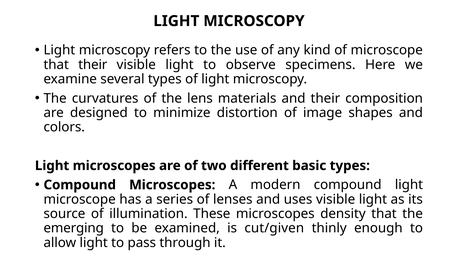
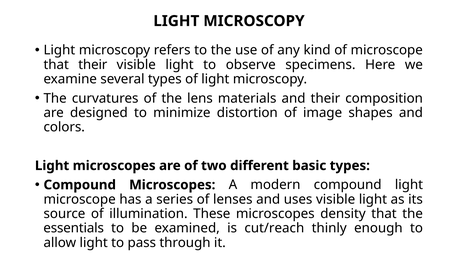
emerging: emerging -> essentials (74, 228)
cut/given: cut/given -> cut/reach (274, 228)
